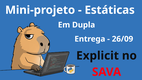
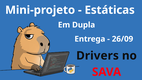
Explicit: Explicit -> Drivers (98, 56)
